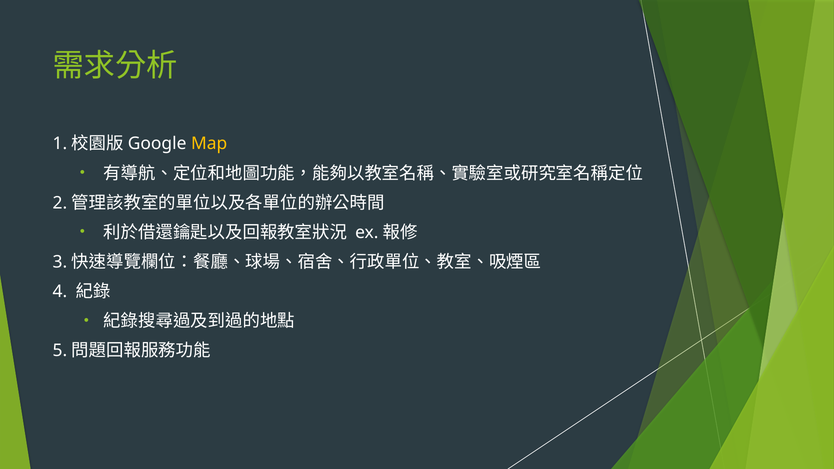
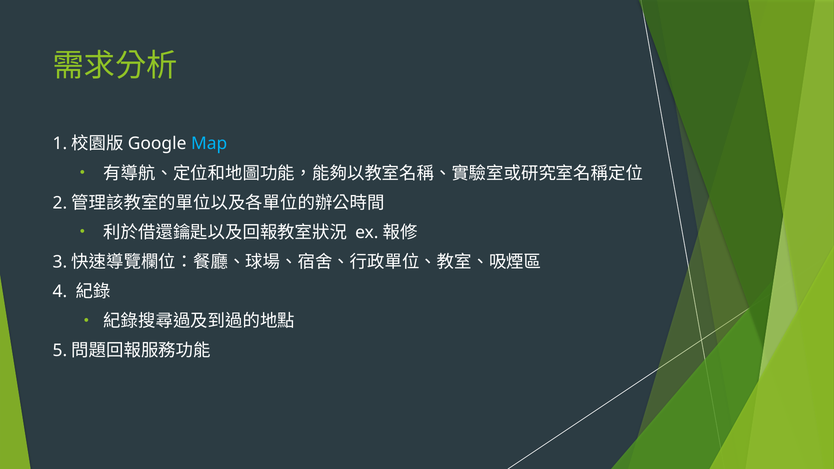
Map colour: yellow -> light blue (209, 144)
